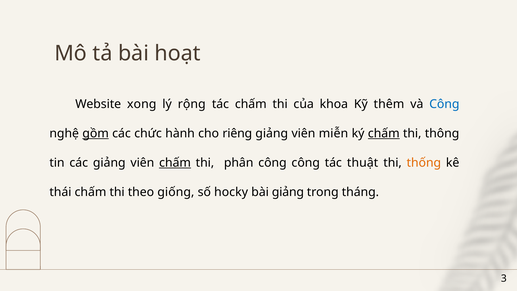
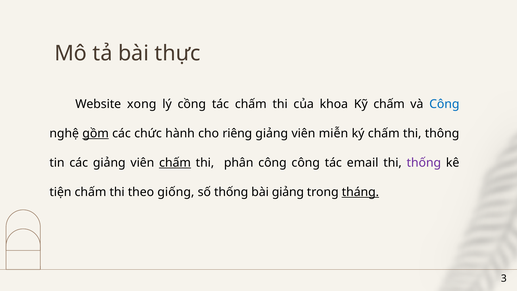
hoạt: hoạt -> thực (178, 53)
rộng: rộng -> cồng (192, 104)
Kỹ thêm: thêm -> chấm (389, 104)
chấm underline: present -> none (384, 133)
thuật: thuật -> email (363, 163)
thống colour: orange -> purple (424, 163)
thái: thái -> tiện (60, 192)
số hocky: hocky -> thống (231, 192)
tháng underline: none -> present (360, 192)
